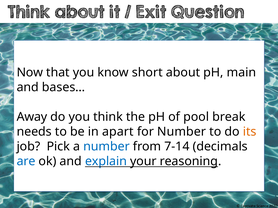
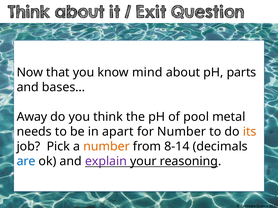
short: short -> mind (147, 73)
main: main -> parts (241, 73)
break: break -> metal (229, 117)
number colour: blue -> orange (106, 147)
7-14: 7-14 -> 8-14 (177, 147)
explain colour: blue -> purple (106, 162)
